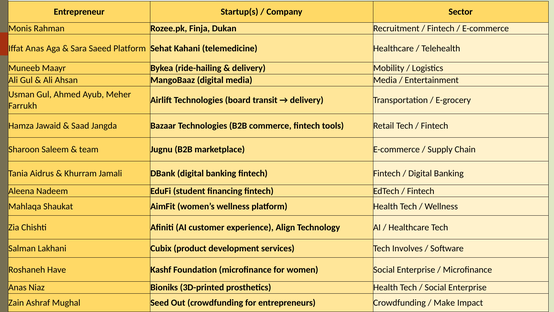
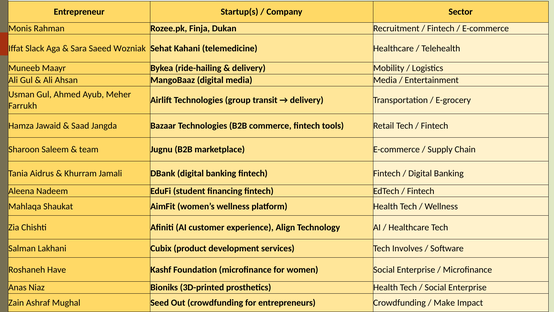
Iffat Anas: Anas -> Slack (35, 48)
Saeed Platform: Platform -> Wozniak (130, 48)
board: board -> group (238, 100)
